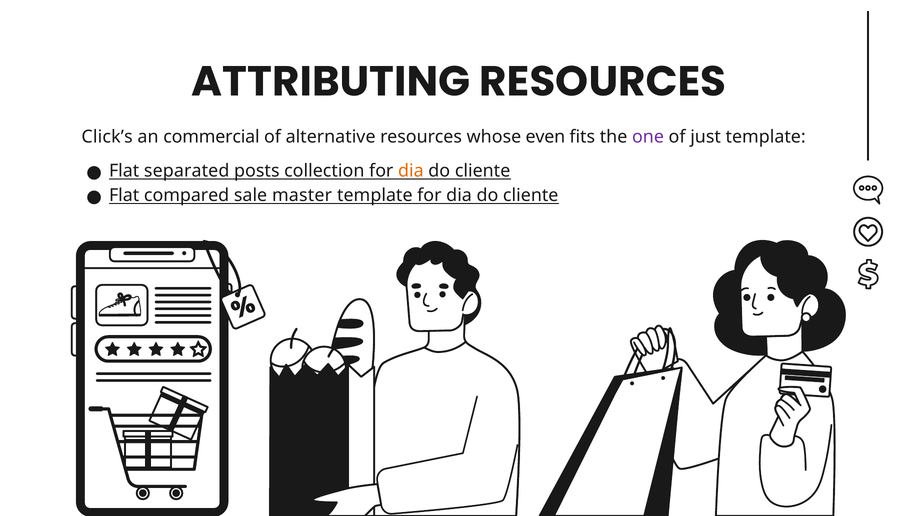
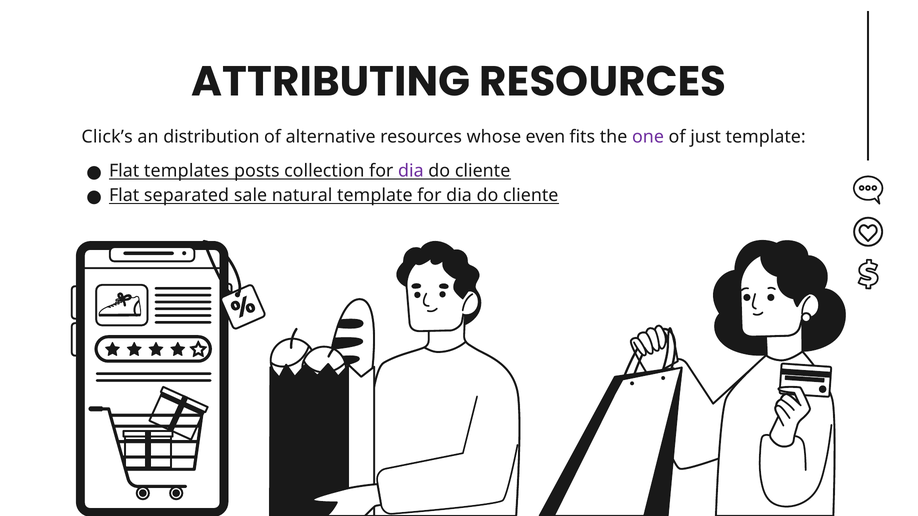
commercial: commercial -> distribution (211, 137)
separated: separated -> templates (187, 171)
dia colour: orange -> purple (411, 171)
compared: compared -> separated (187, 195)
master: master -> natural (302, 195)
